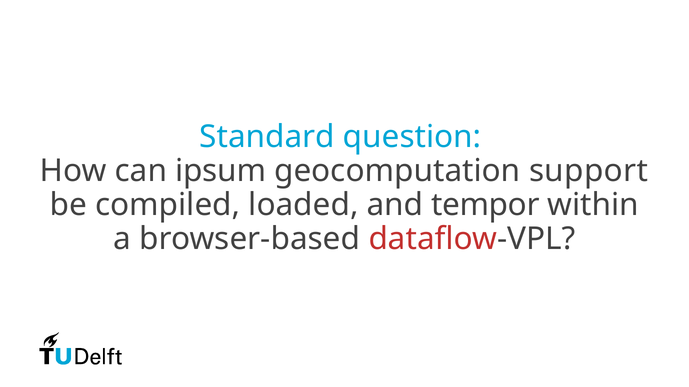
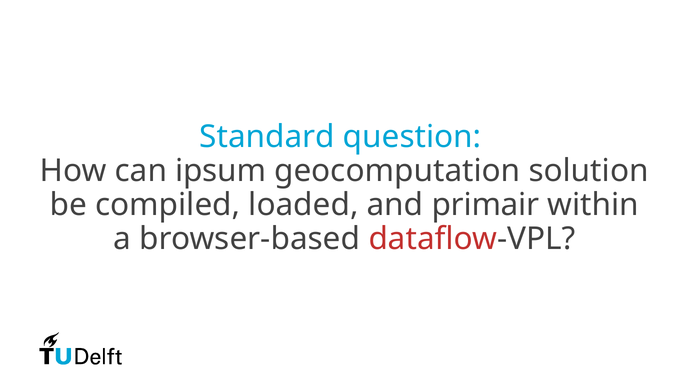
support: support -> solution (589, 171)
tempor: tempor -> primair (485, 205)
